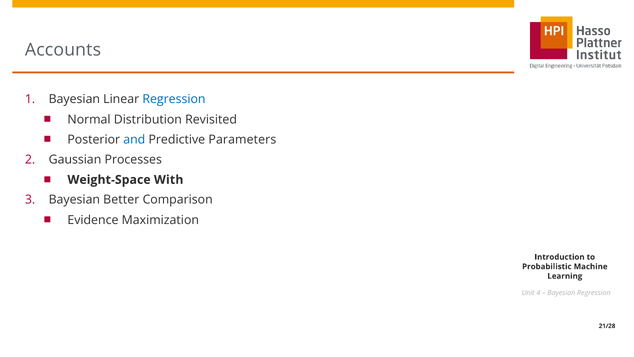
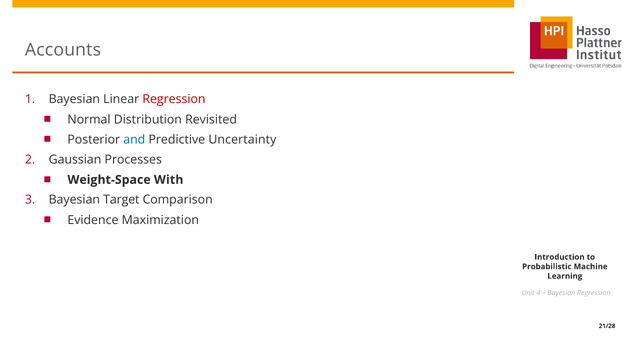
Regression colour: blue -> red (174, 99)
Parameters: Parameters -> Uncertainty (242, 139)
Better: Better -> Target (121, 200)
